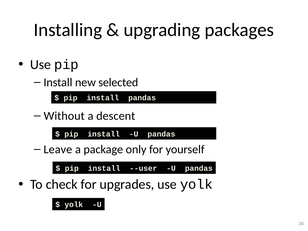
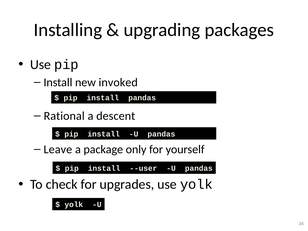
selected: selected -> invoked (118, 82)
Without: Without -> Rational (64, 116)
